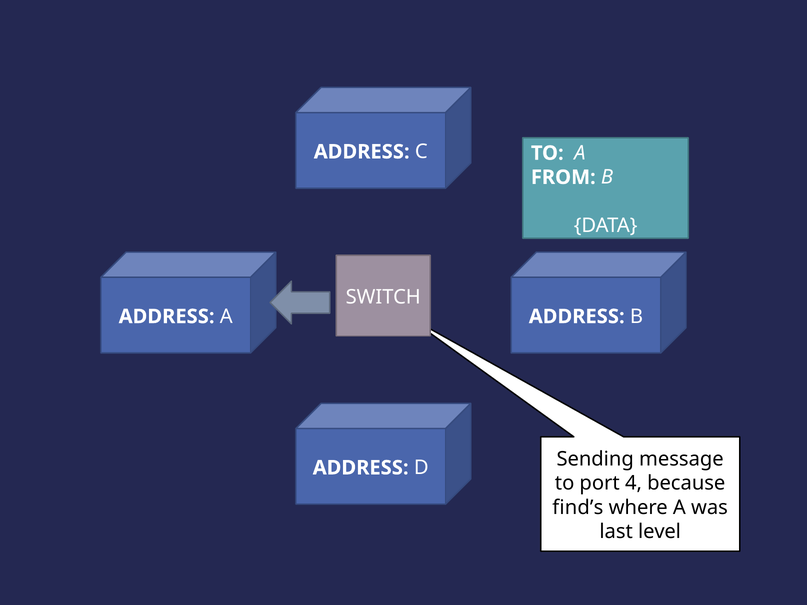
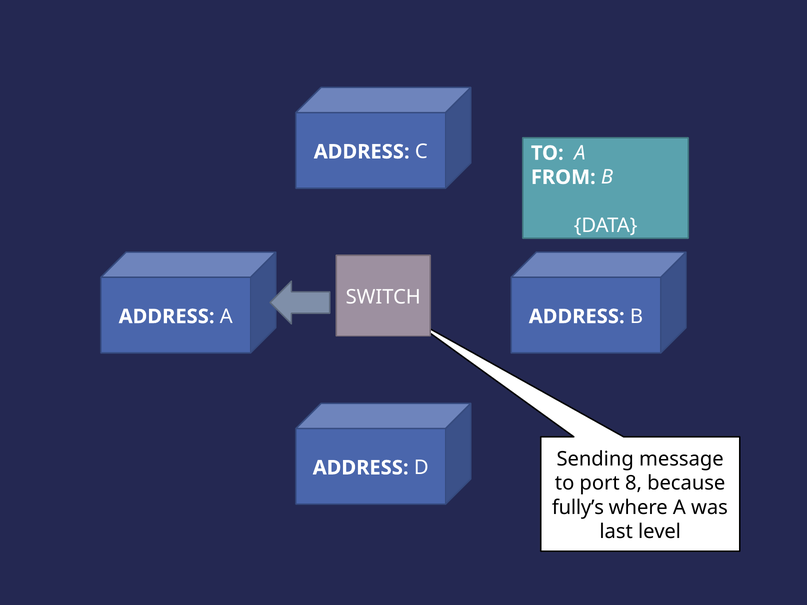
4: 4 -> 8 (633, 484)
find’s: find’s -> fully’s (578, 508)
